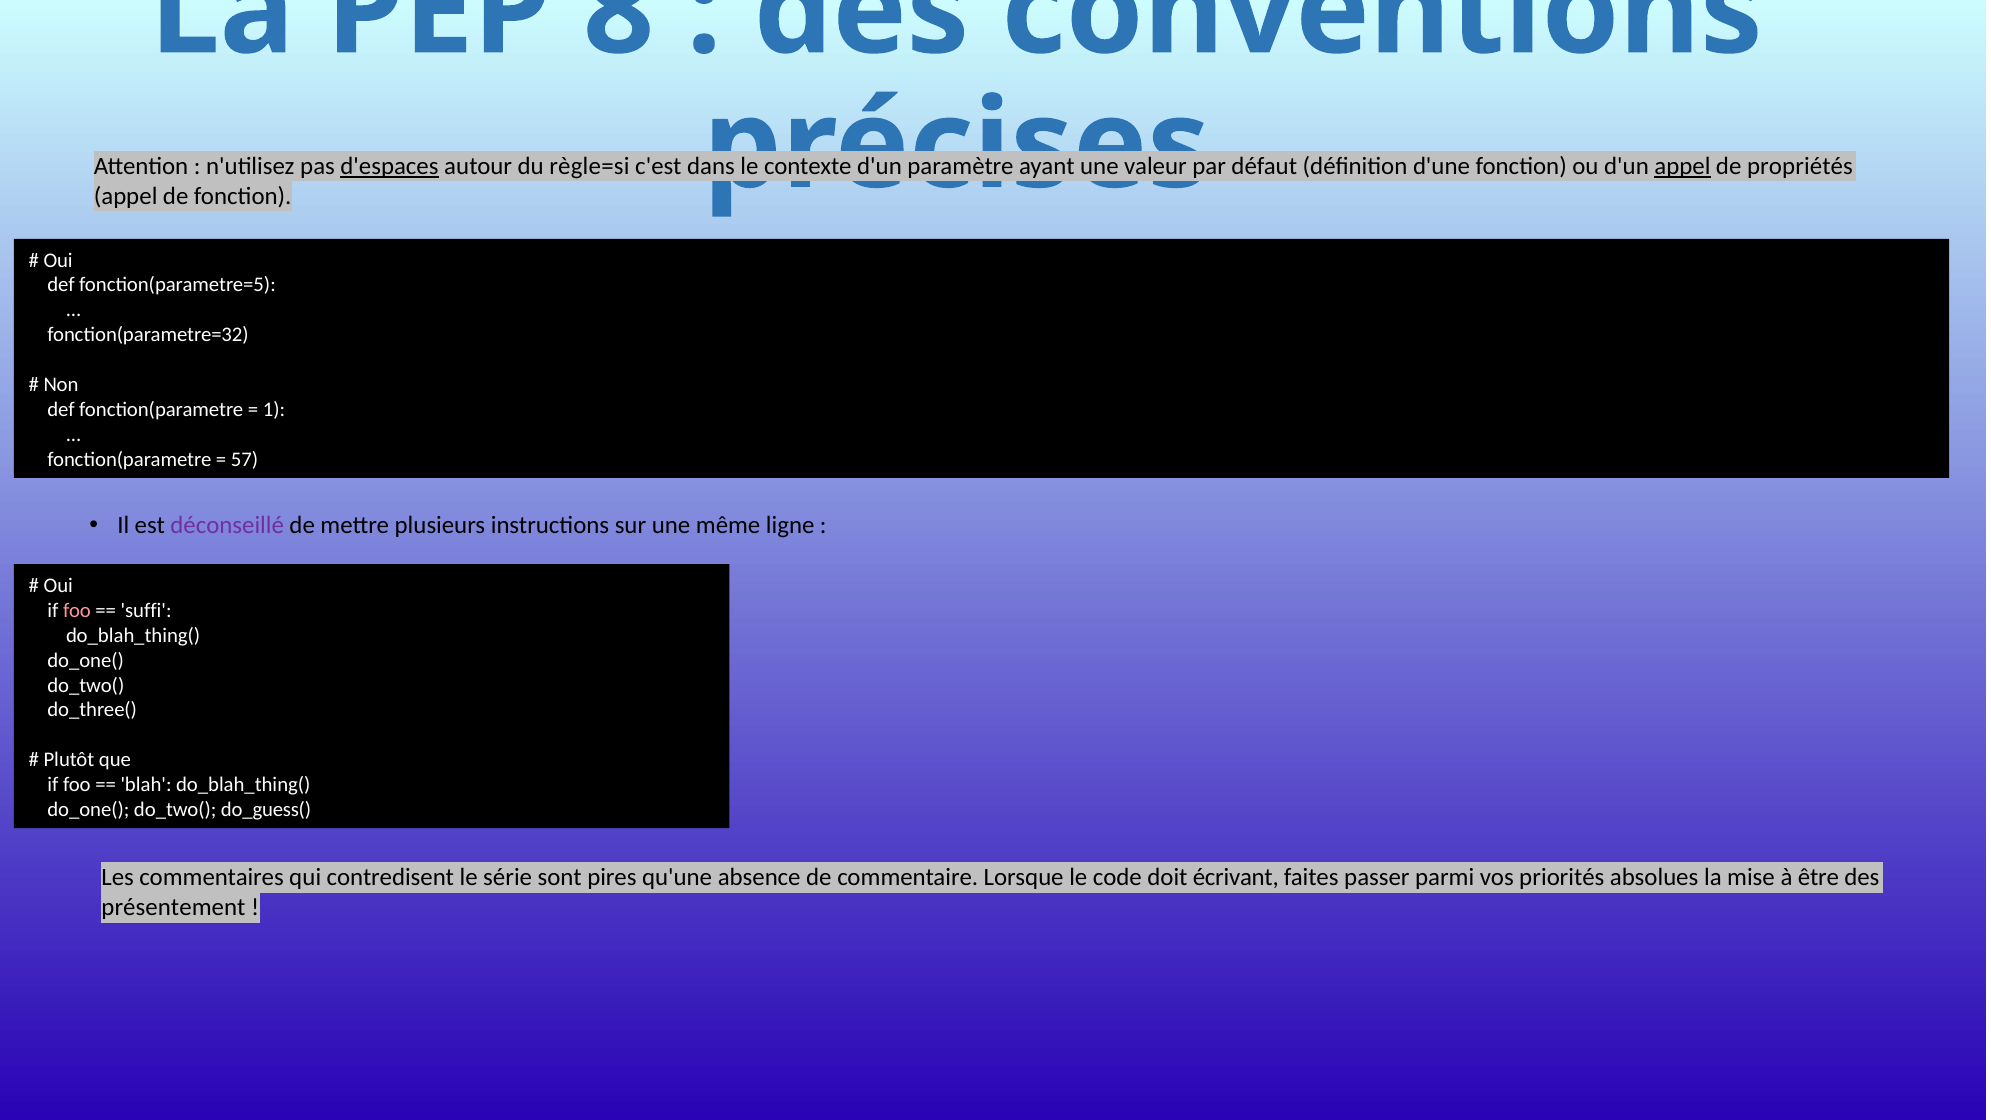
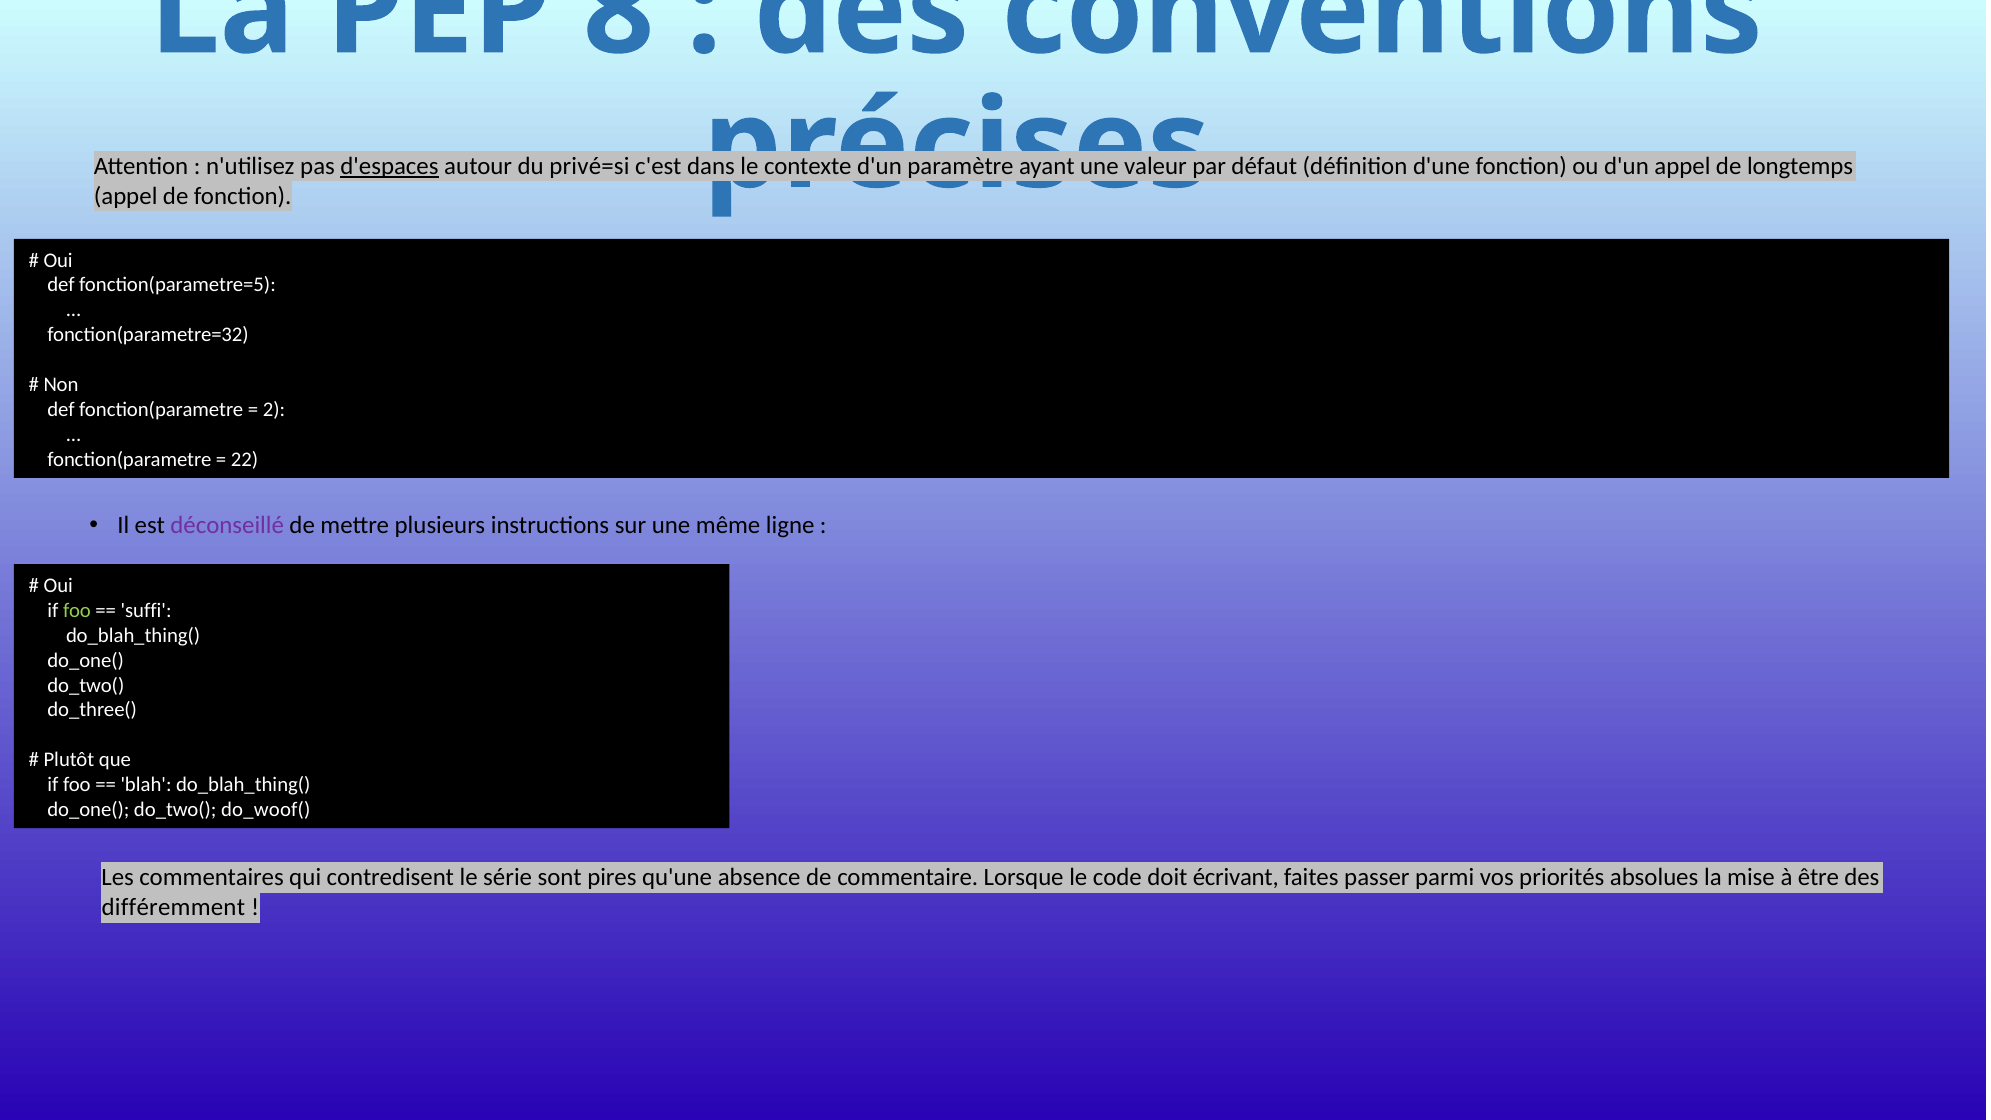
règle=si: règle=si -> privé=si (589, 166)
appel underline: present -> none (1682, 166)
propriétés: propriétés -> longtemps (1800, 166)
1: 1 -> 2 (274, 410)
57: 57 -> 22 (245, 460)
foo colour: pink -> light green (77, 610)
do_guess(: do_guess( -> do_woof( (266, 810)
présentement: présentement -> différemment (173, 908)
